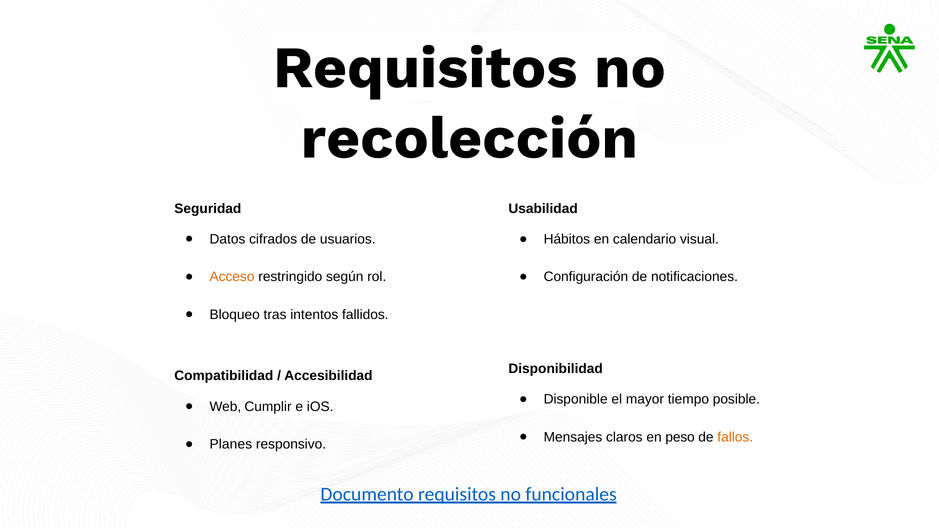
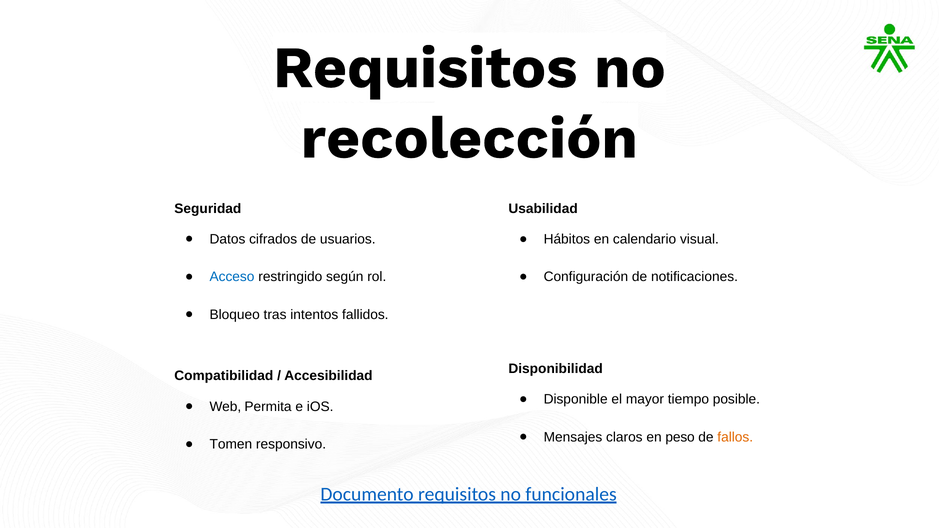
Acceso colour: orange -> blue (232, 277)
Cumplir: Cumplir -> Permita (268, 407)
Planes: Planes -> Tomen (231, 444)
